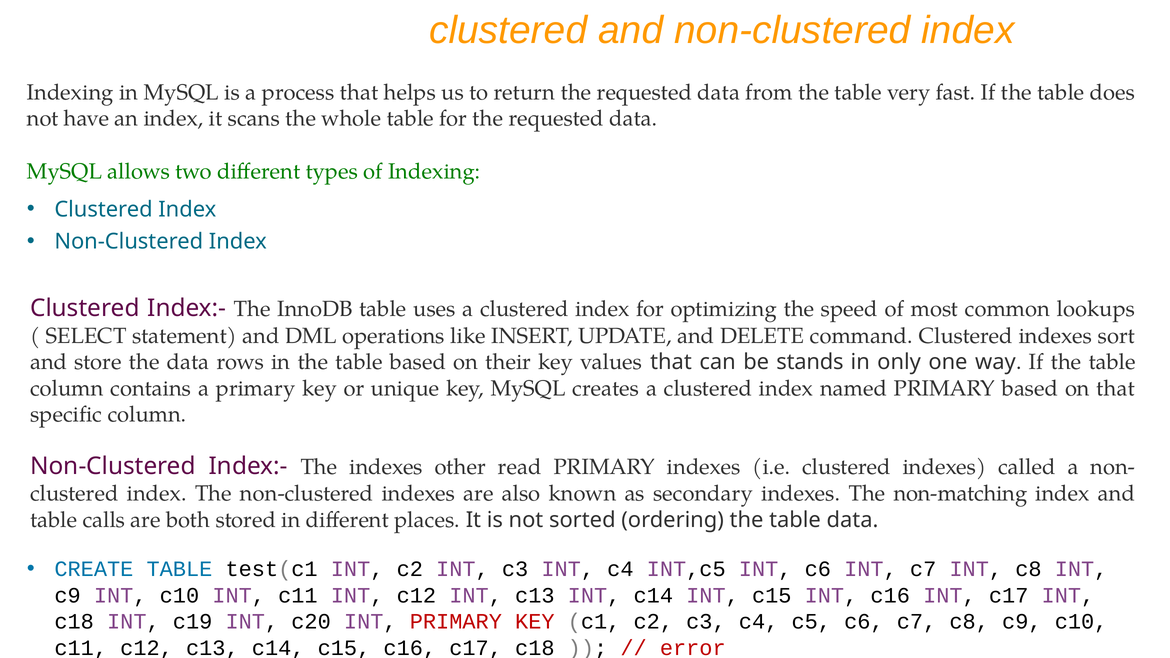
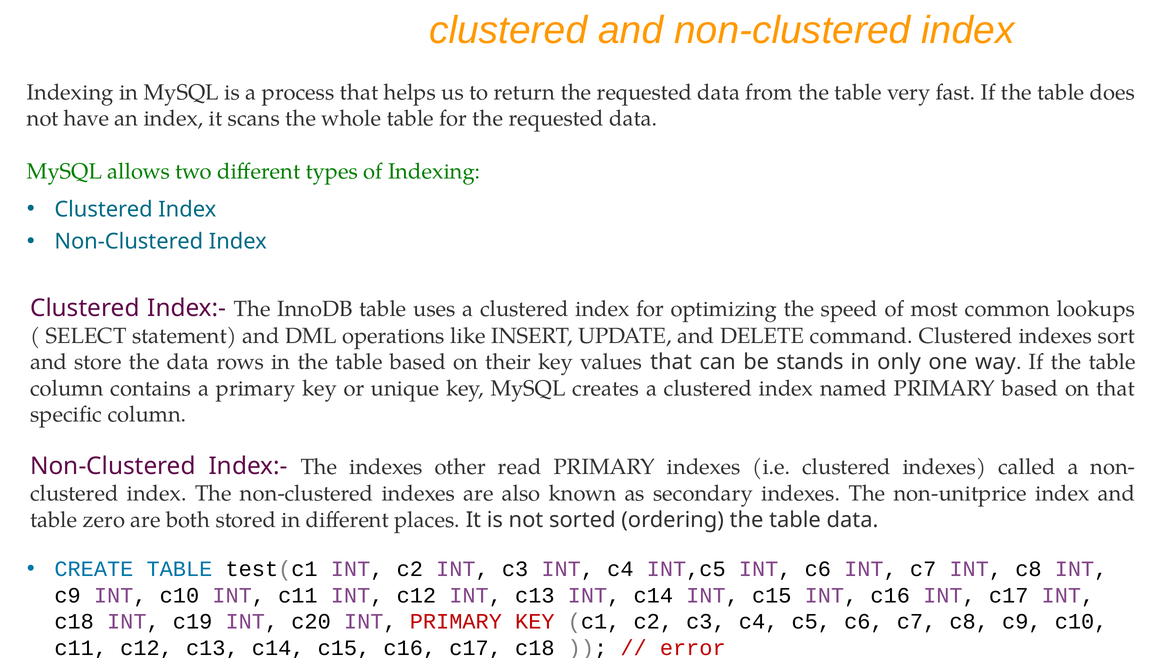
non-matching: non-matching -> non-unitprice (960, 494)
calls: calls -> zero (104, 520)
